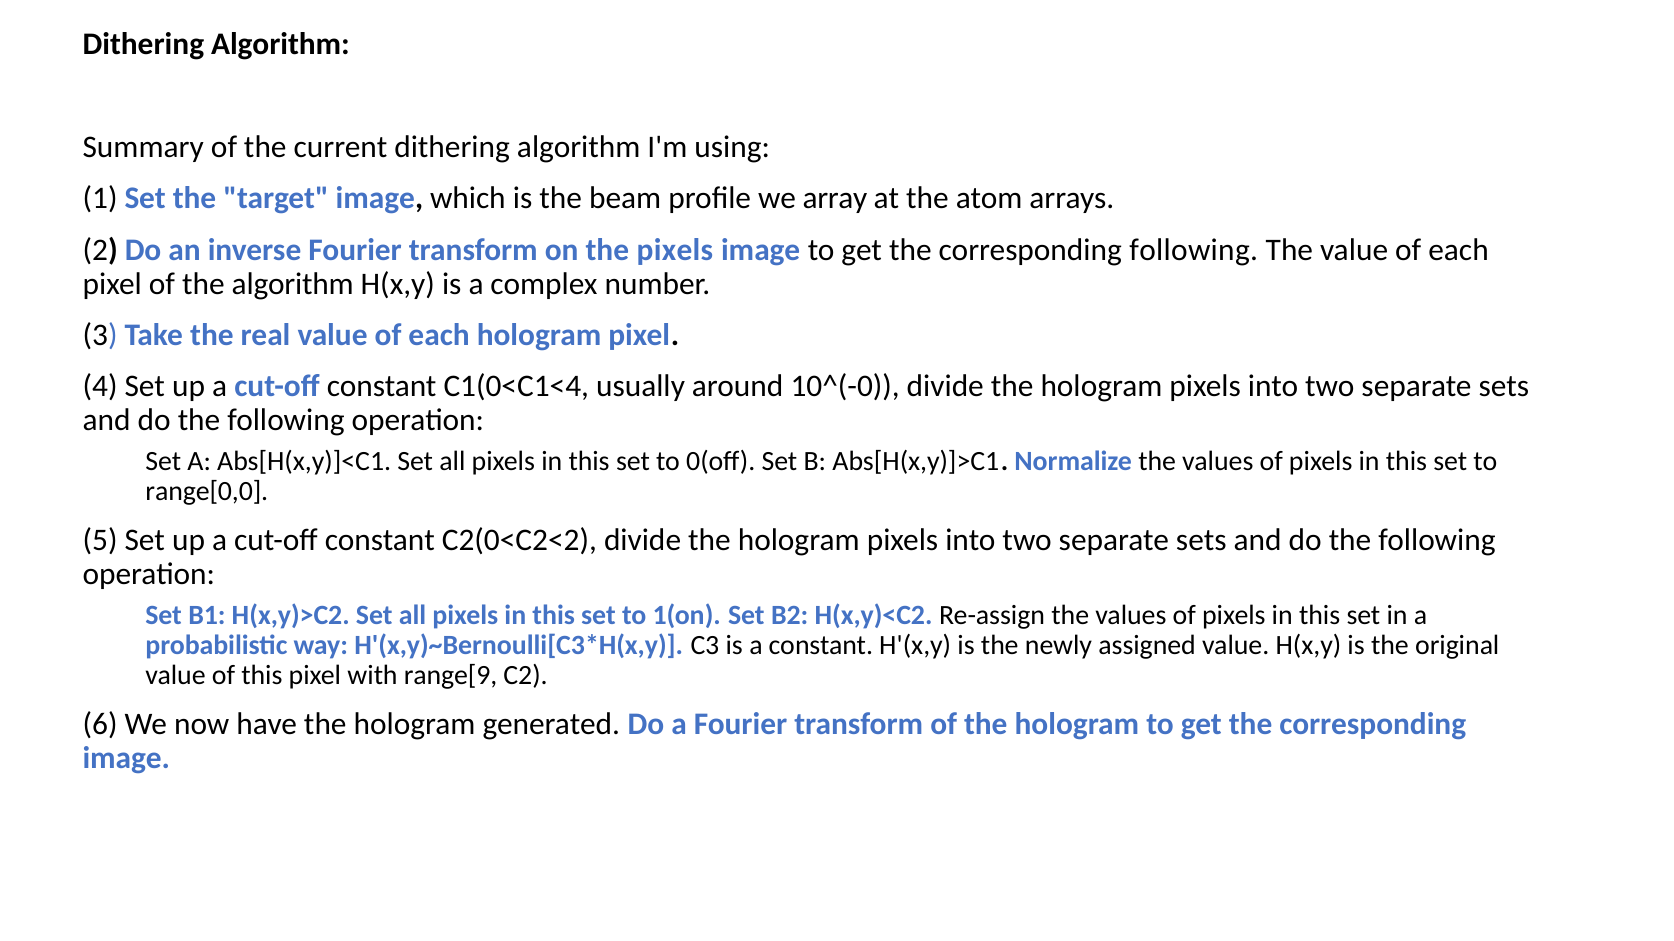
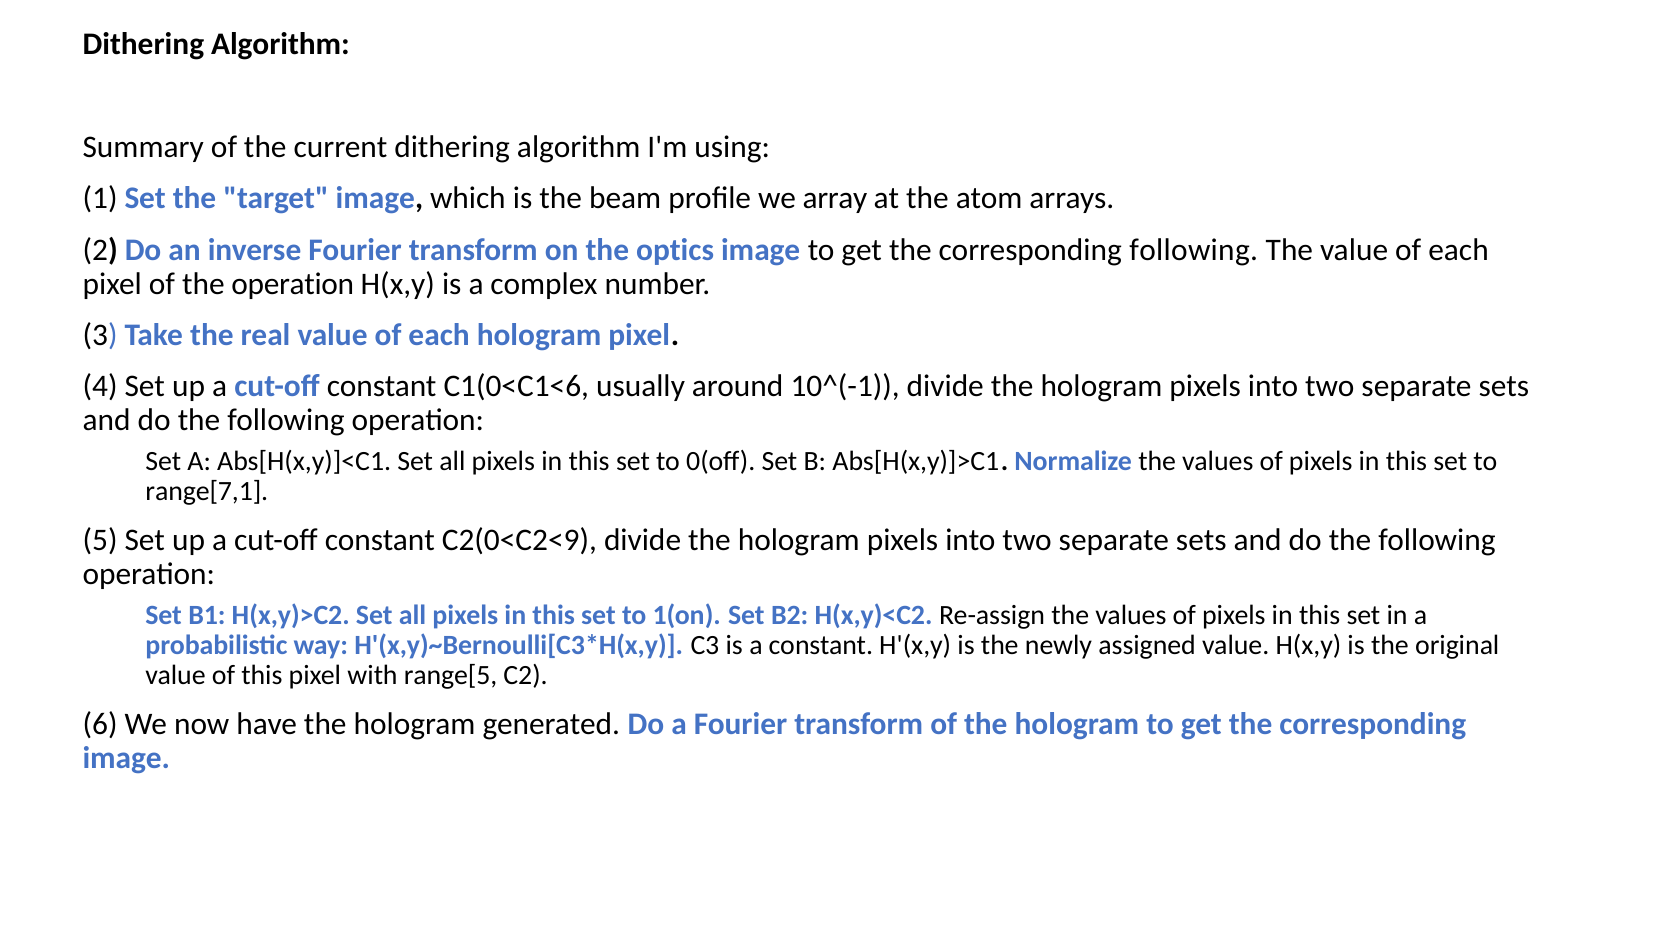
the pixels: pixels -> optics (675, 250)
the algorithm: algorithm -> operation (293, 284)
C1(0<C1<4: C1(0<C1<4 -> C1(0<C1<6 (516, 387)
10^(-0: 10^(-0 -> 10^(-1 (845, 387)
range[0,0: range[0,0 -> range[7,1 (207, 491)
C2(0<C2<2: C2(0<C2<2 -> C2(0<C2<9 (519, 541)
range[9: range[9 -> range[5 (451, 675)
